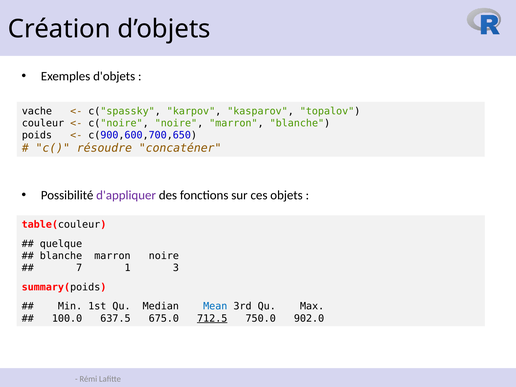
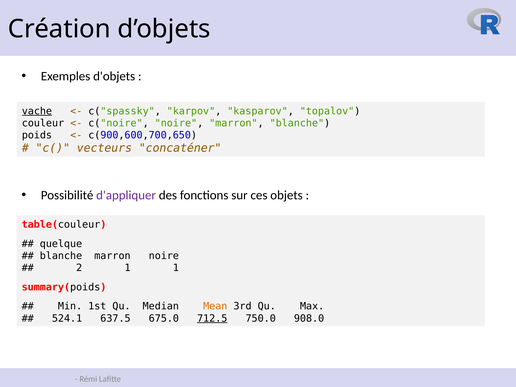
vache underline: none -> present (37, 111)
résoudre: résoudre -> vecteurs (104, 148)
7: 7 -> 2 (79, 268)
1 3: 3 -> 1 (176, 268)
Mean colour: blue -> orange (215, 306)
100.0: 100.0 -> 524.1 (67, 318)
902.0: 902.0 -> 908.0 (309, 318)
